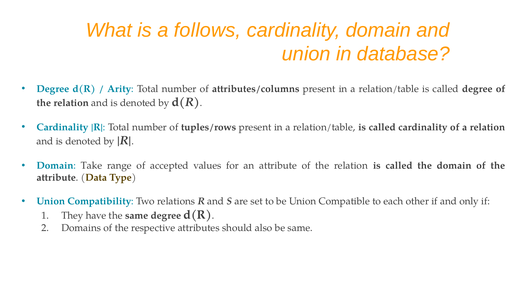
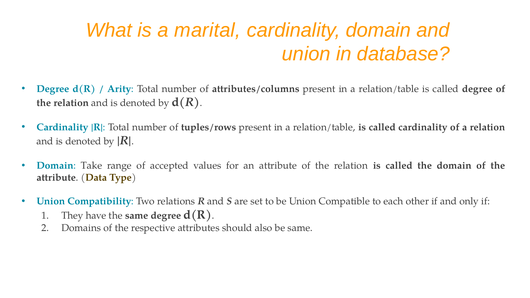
follows: follows -> marital (208, 30)
